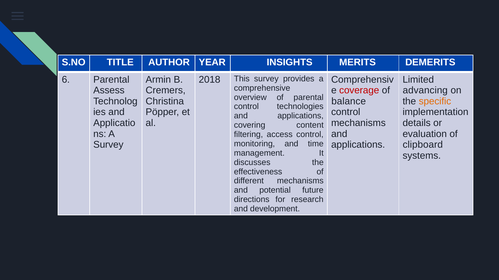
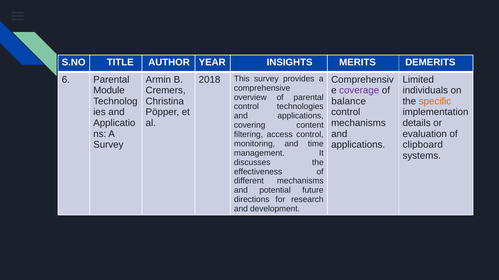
Assess: Assess -> Module (109, 91)
coverage colour: red -> purple (359, 91)
advancing: advancing -> individuals (425, 91)
